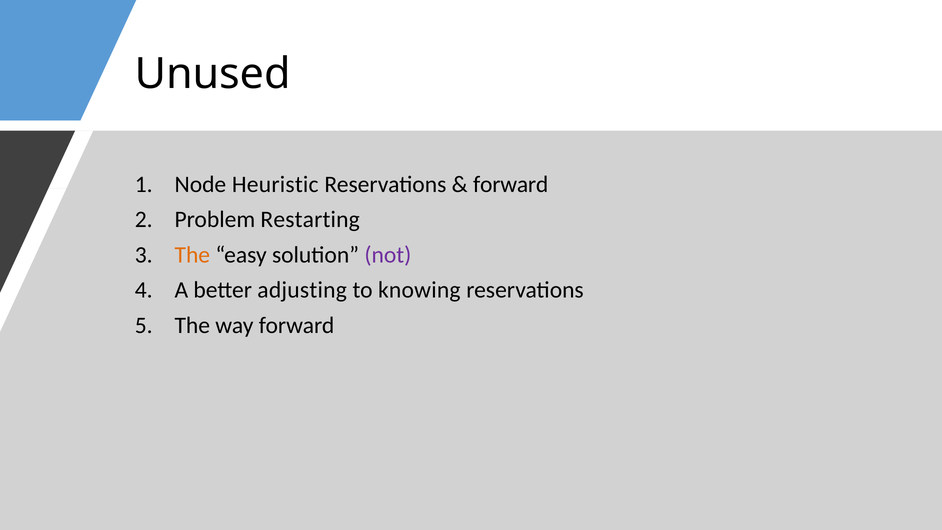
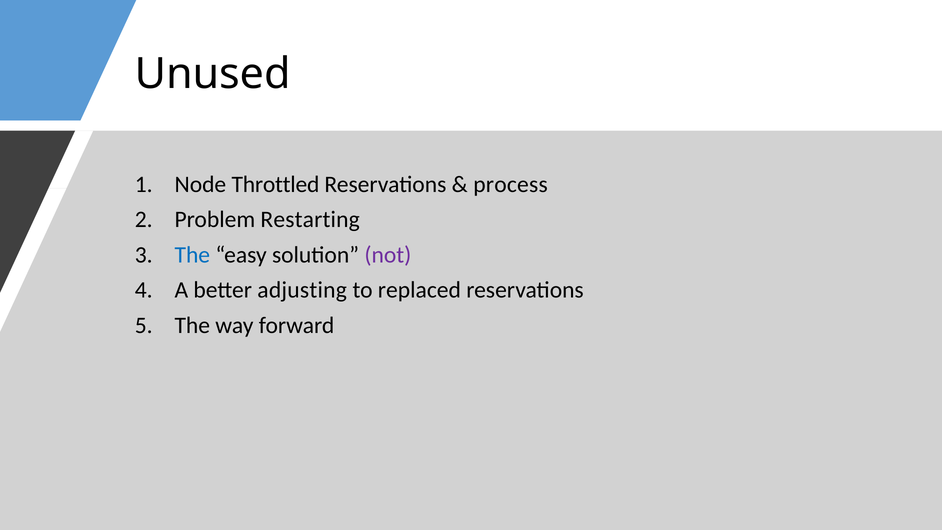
Heuristic: Heuristic -> Throttled (275, 184)
forward: forward -> process (510, 184)
The colour: orange -> blue (192, 255)
knowing: knowing -> replaced (419, 290)
